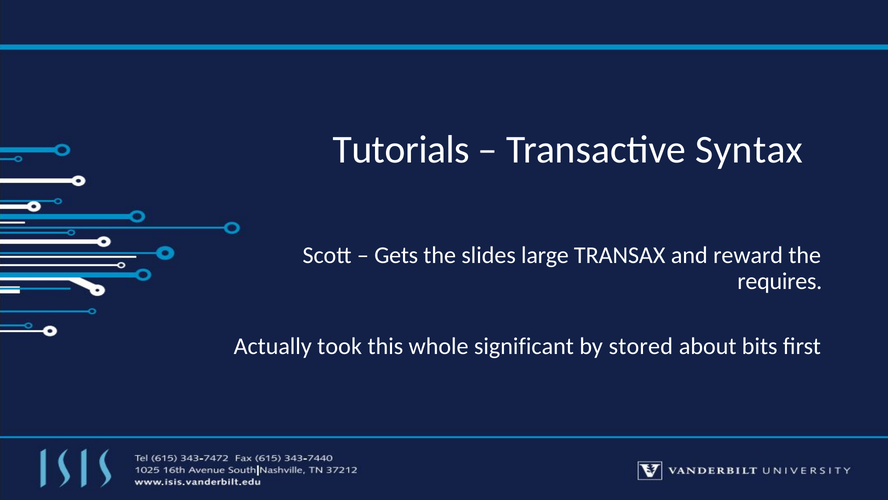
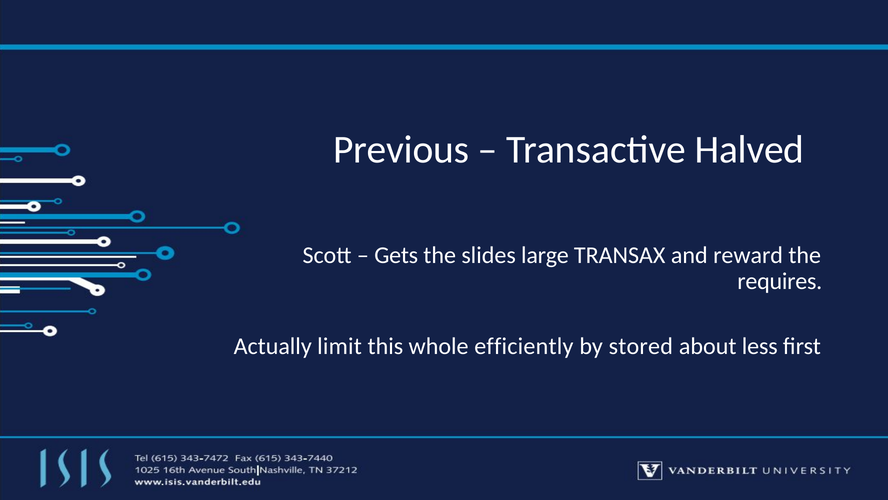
Tutorials: Tutorials -> Previous (401, 149)
Syntax: Syntax -> Halved (749, 149)
took: took -> limit (340, 346)
significant: significant -> efficiently (524, 346)
bits: bits -> less (760, 346)
